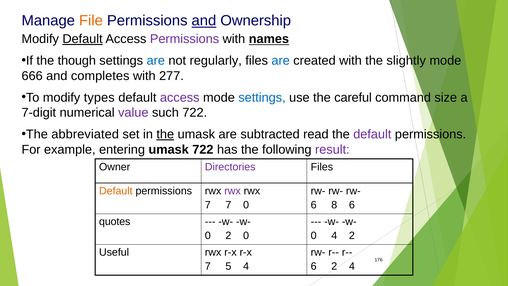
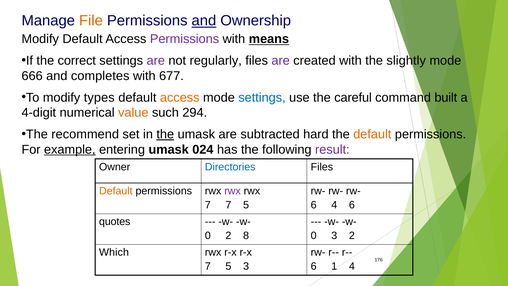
Default underline: present -> none (83, 39)
names: names -> means (269, 39)
though: though -> correct (77, 61)
are colour: blue -> purple (156, 61)
are colour: blue -> purple (281, 61)
277: 277 -> 677 (171, 76)
access colour: purple -> orange (180, 97)
size: size -> built (446, 97)
7-digit: 7-digit -> 4-digit (39, 113)
value colour: purple -> orange (133, 113)
such 722: 722 -> 294 (195, 113)
abbreviated: abbreviated -> recommend (85, 134)
read: read -> hard (316, 134)
default colour: purple -> orange (372, 134)
example underline: none -> present (70, 149)
umask 722: 722 -> 024 (203, 149)
Directories colour: purple -> blue (230, 167)
7 7 0: 0 -> 5 (246, 205)
6 8: 8 -> 4 (334, 205)
2 0: 0 -> 8 (246, 235)
0 4: 4 -> 3 (334, 235)
Useful: Useful -> Which (114, 252)
5 4: 4 -> 3 (246, 266)
6 2: 2 -> 1 (334, 266)
